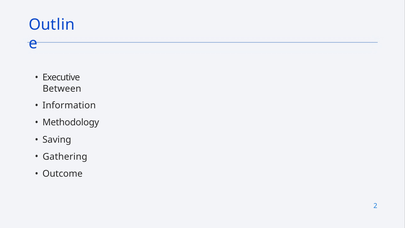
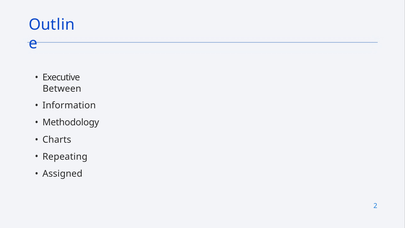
Saving: Saving -> Charts (57, 140)
Gathering: Gathering -> Repeating (65, 157)
Outcome: Outcome -> Assigned (62, 174)
